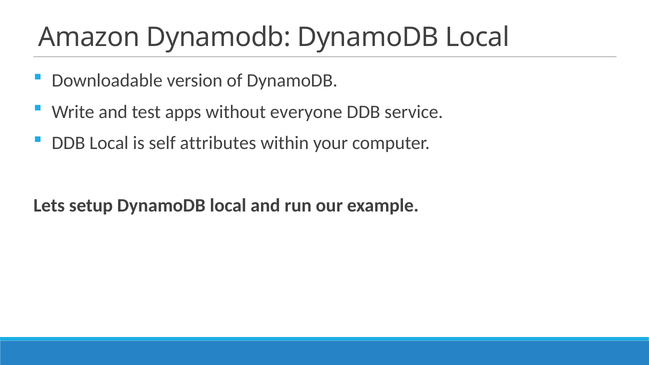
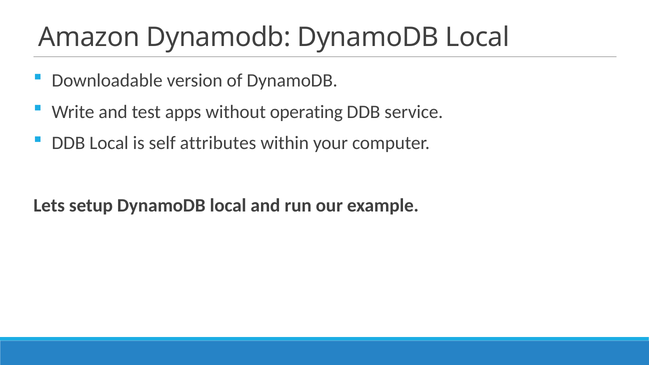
everyone: everyone -> operating (306, 112)
